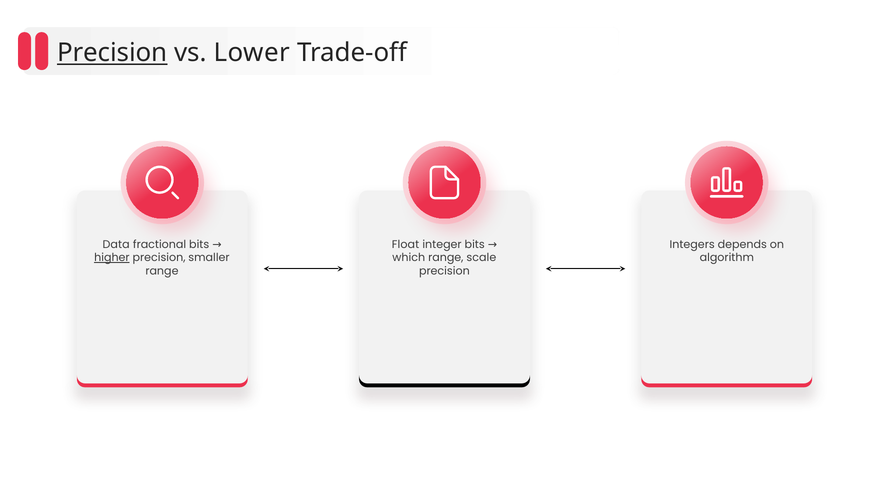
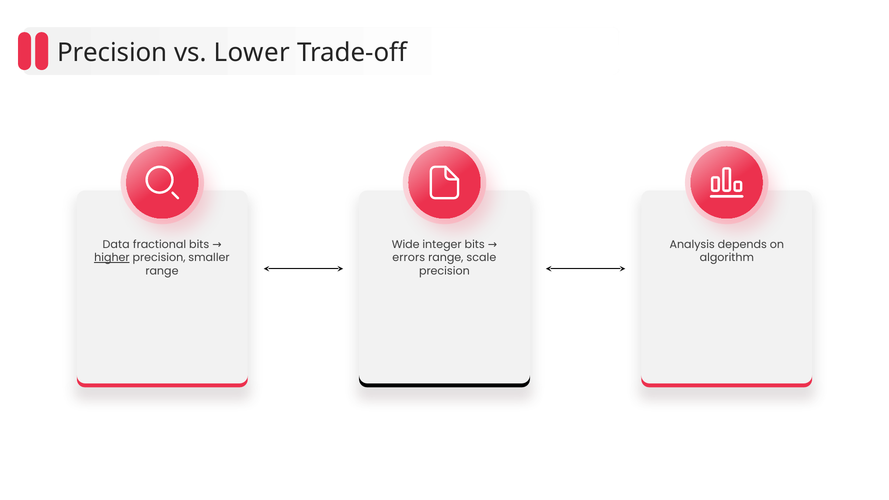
Precision underline: present -> none (112, 53)
Float: Float -> Wide (406, 244)
Integers: Integers -> Analysis (692, 244)
which: which -> errors (409, 258)
